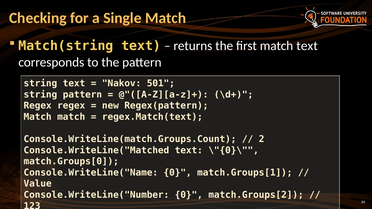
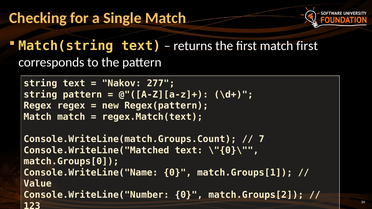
match text: text -> first (307, 46)
501: 501 -> 277 (161, 83)
2: 2 -> 7 (262, 139)
